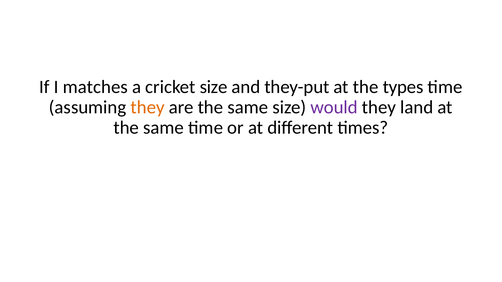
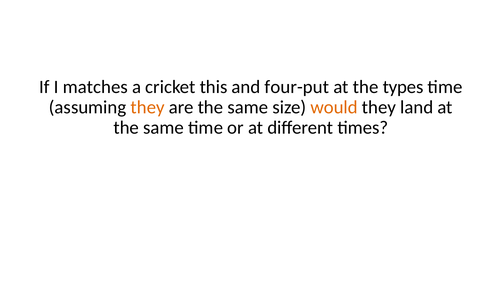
cricket size: size -> this (214, 87)
they-put: they-put -> four-put (297, 87)
would colour: purple -> orange (334, 107)
